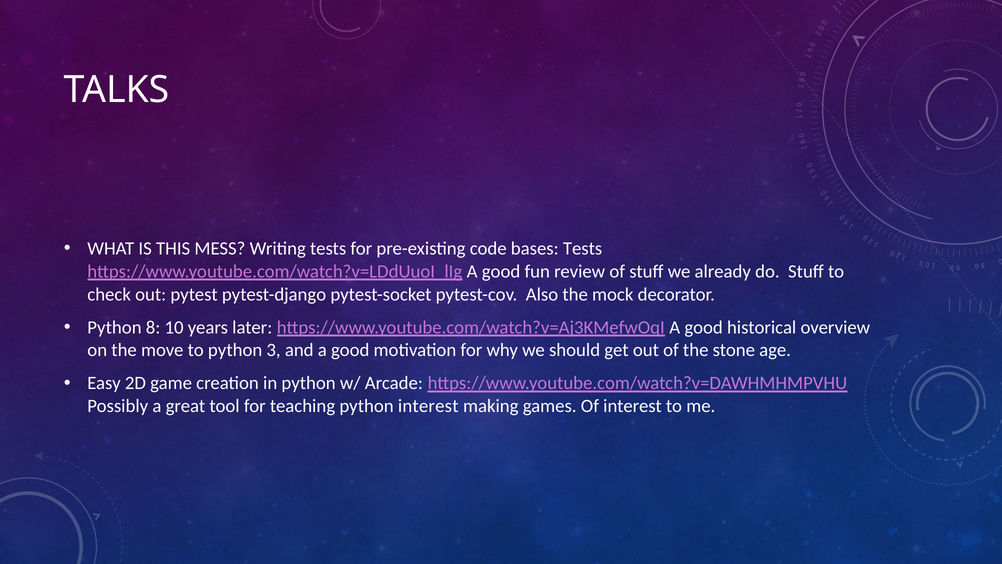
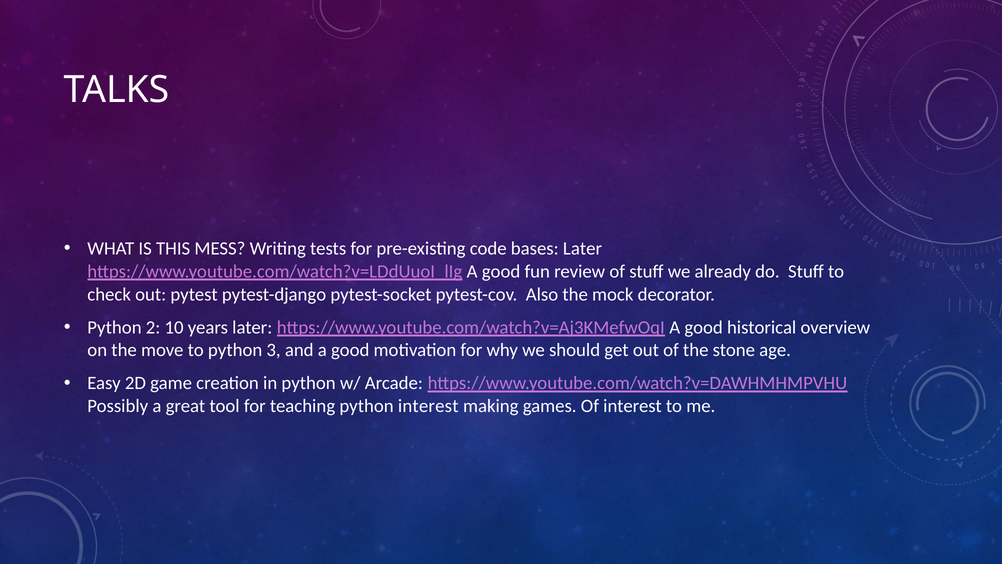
bases Tests: Tests -> Later (583, 249)
8: 8 -> 2 (153, 327)
